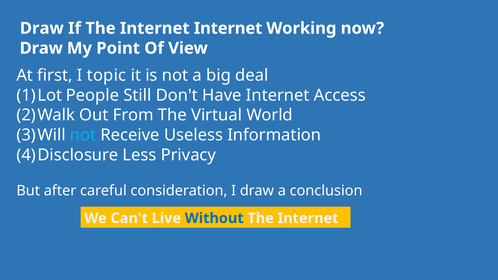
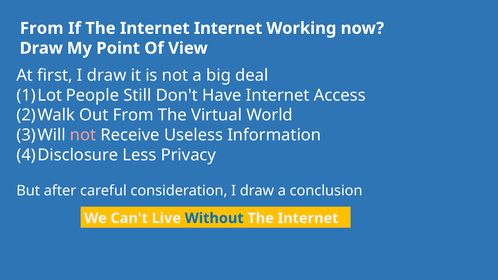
Draw: Draw -> From (42, 28)
first I topic: topic -> draw (107, 75)
not colour: light blue -> pink (83, 135)
